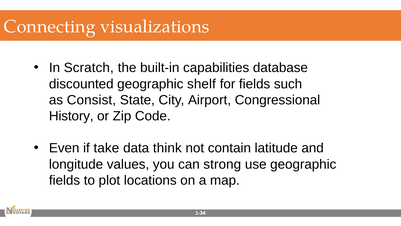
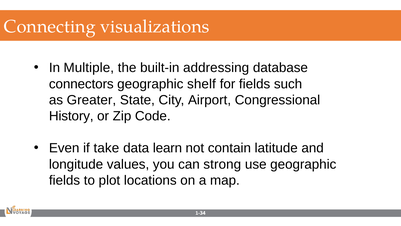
Scratch: Scratch -> Multiple (89, 68)
capabilities: capabilities -> addressing (216, 68)
discounted: discounted -> connectors (81, 84)
Consist: Consist -> Greater (91, 100)
think: think -> learn (167, 148)
